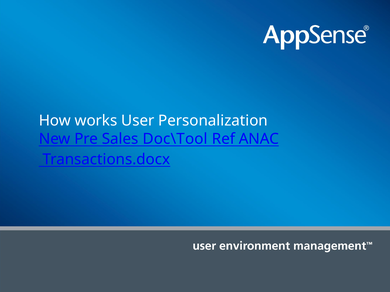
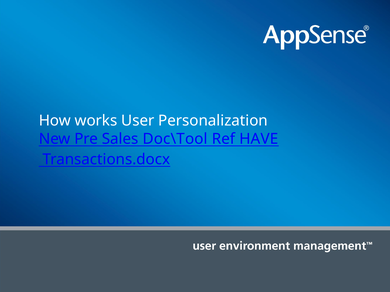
ANAC: ANAC -> HAVE (259, 139)
